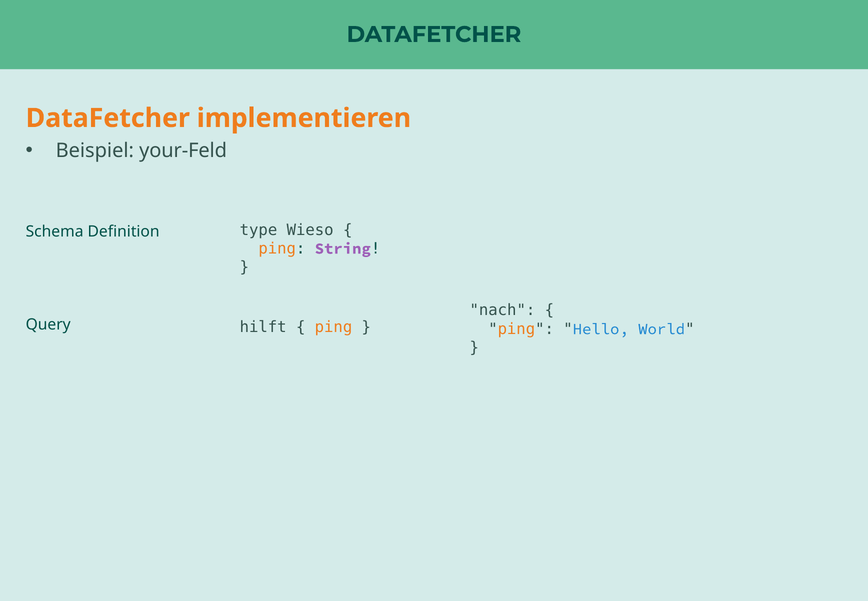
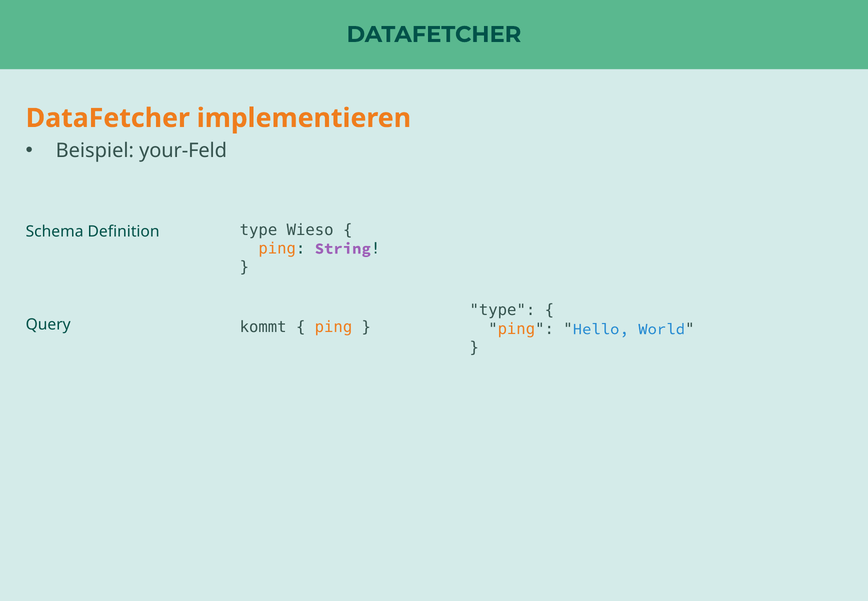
nach: nach -> type (502, 310)
hilft: hilft -> kommt (263, 327)
